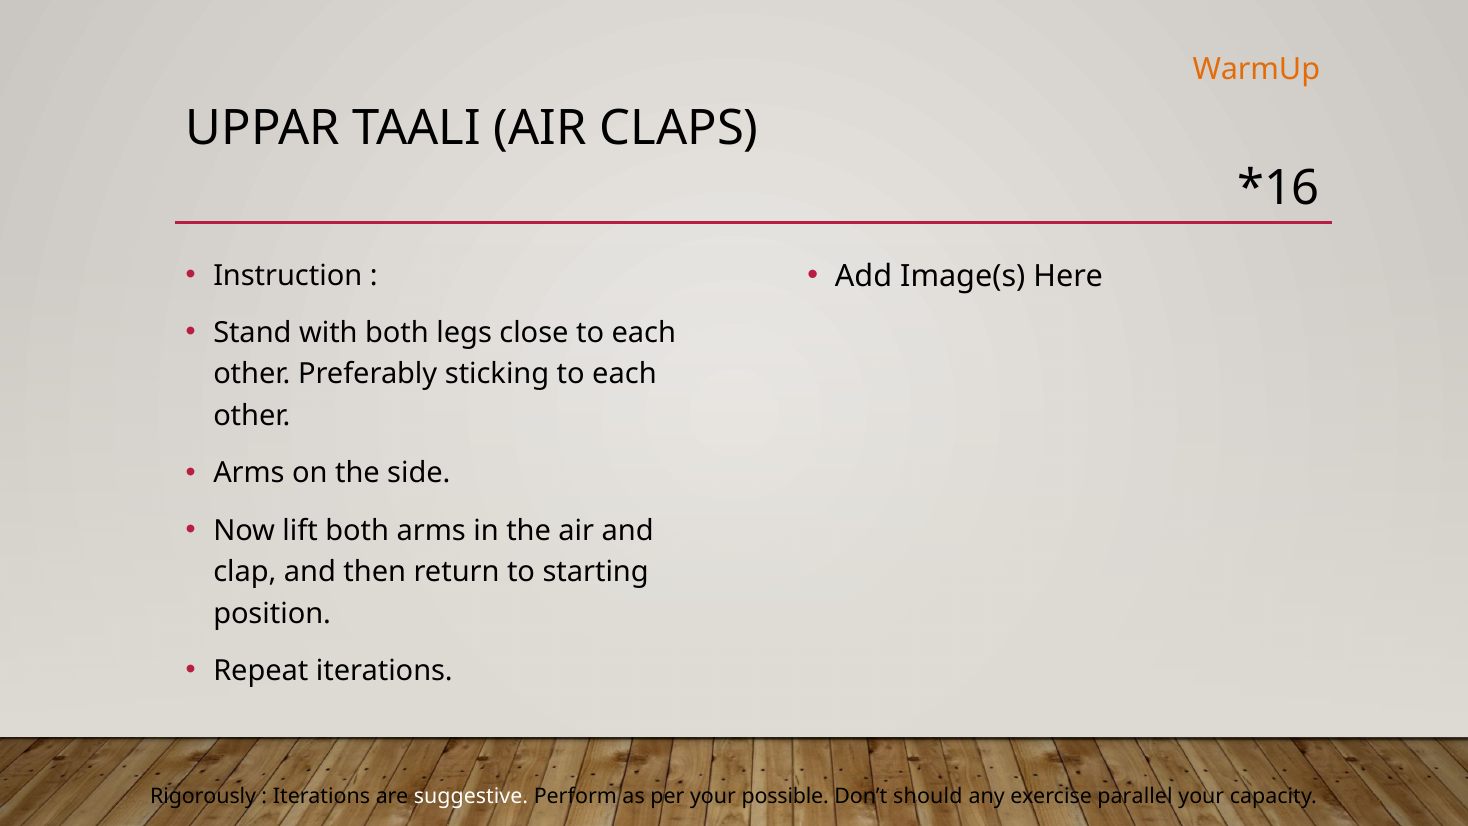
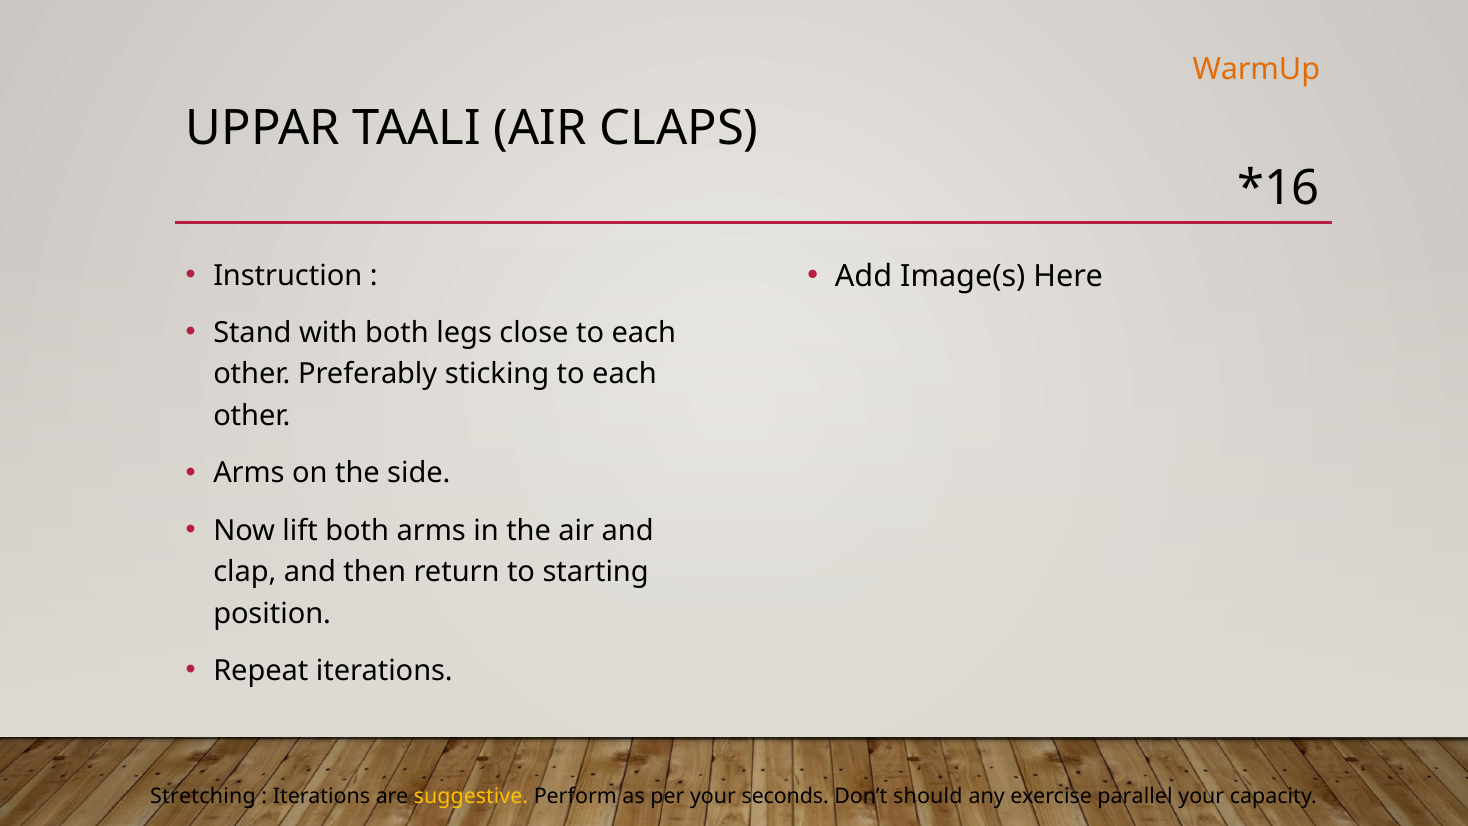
Rigorously: Rigorously -> Stretching (203, 796)
suggestive colour: white -> yellow (471, 796)
possible: possible -> seconds (785, 796)
